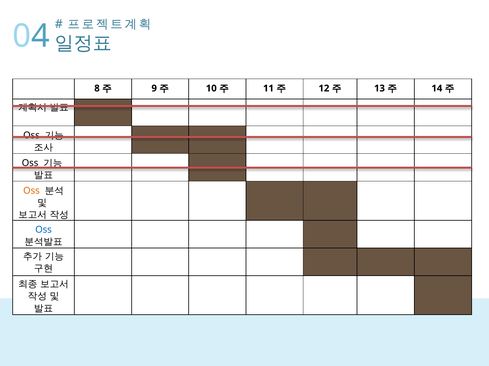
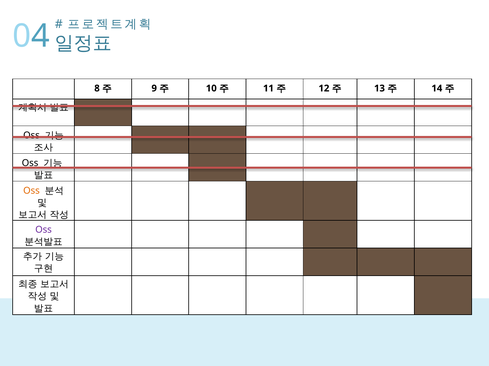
Oss colour: blue -> purple (44, 230)
